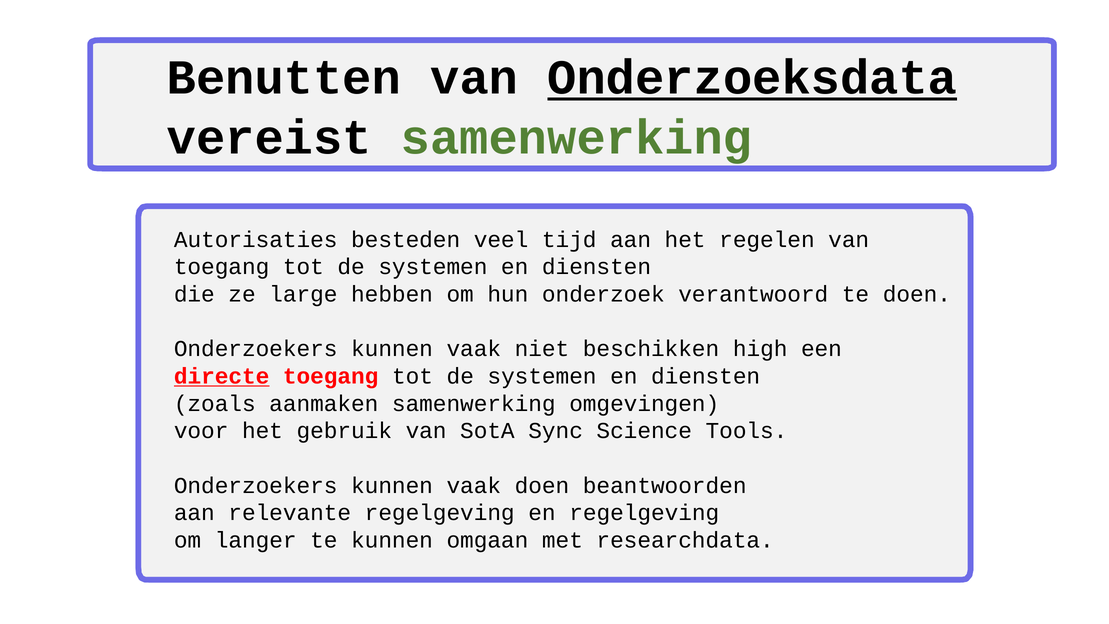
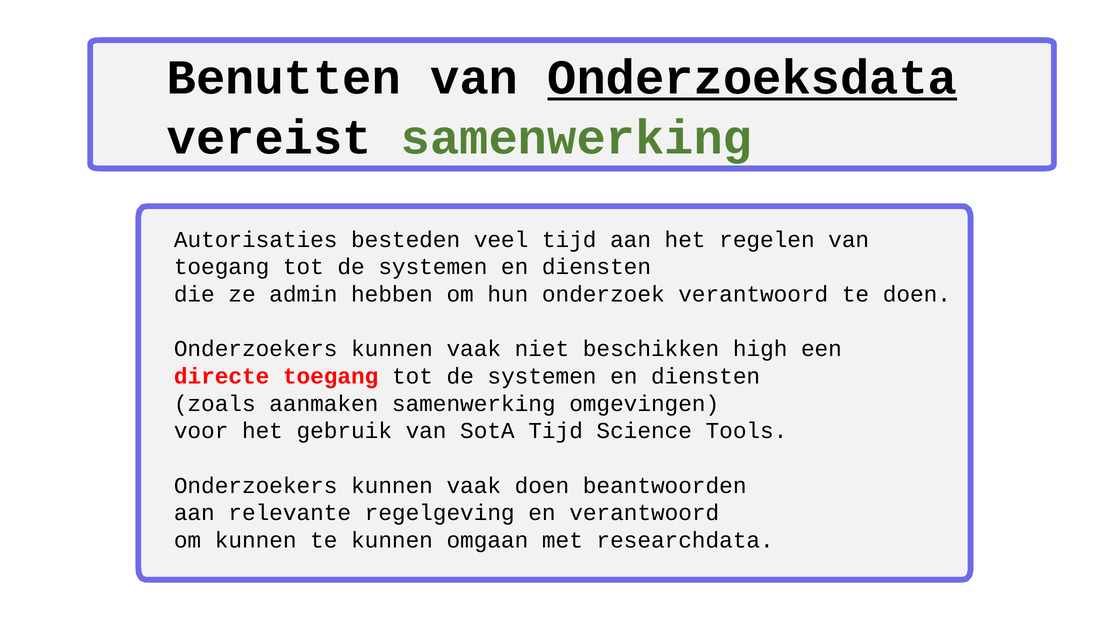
large: large -> admin (303, 294)
directe underline: present -> none (222, 376)
SotA Sync: Sync -> Tijd (556, 431)
en regelgeving: regelgeving -> verantwoord (644, 513)
om langer: langer -> kunnen (256, 540)
